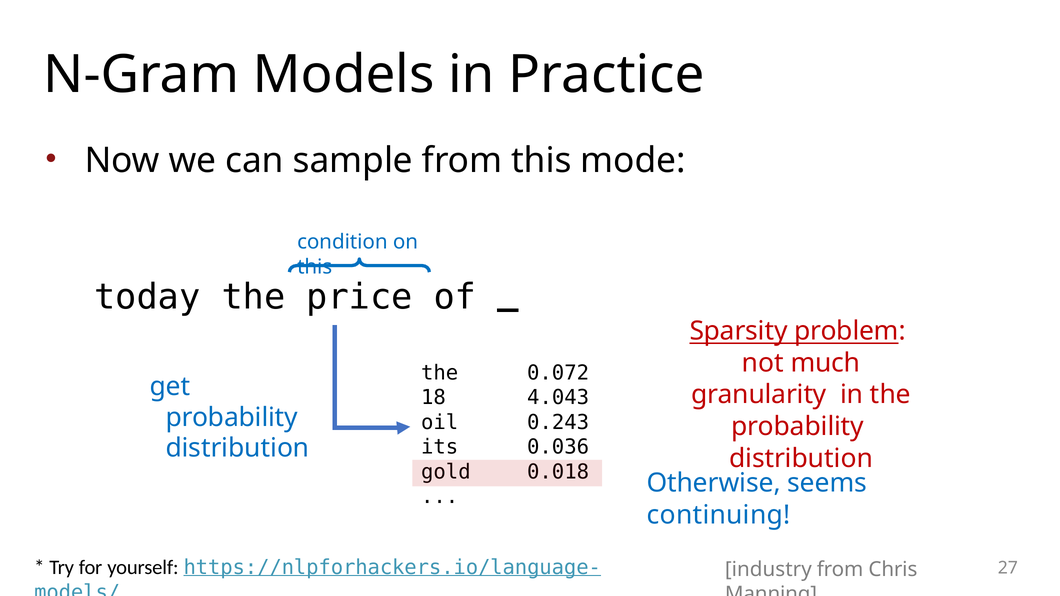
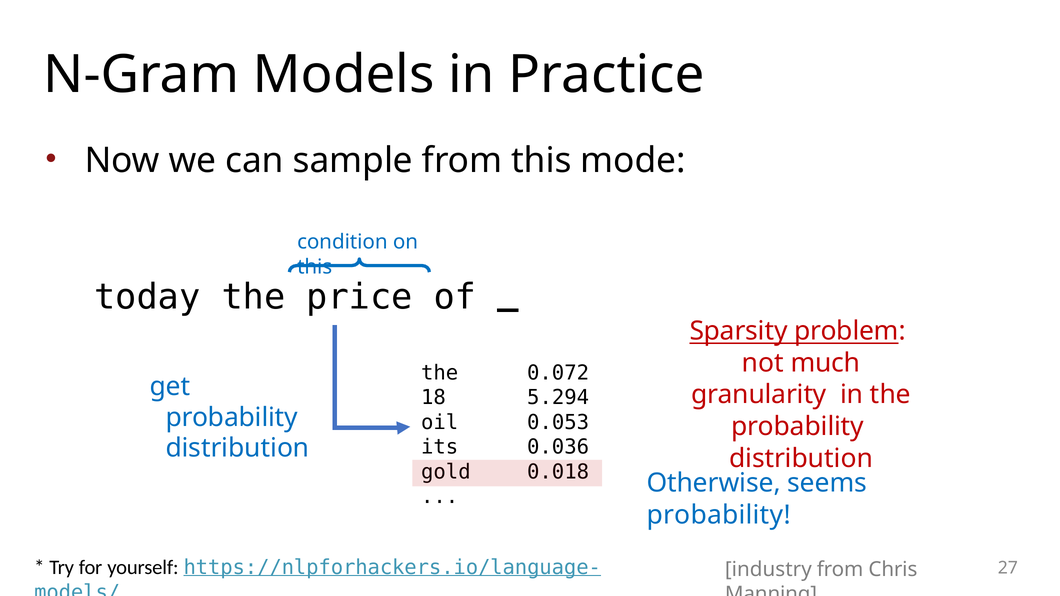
4.043: 4.043 -> 5.294 (558, 398)
0.243: 0.243 -> 0.053 (558, 423)
continuing: continuing -> probability (719, 515)
